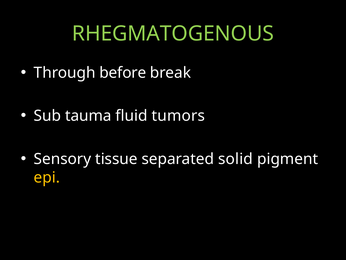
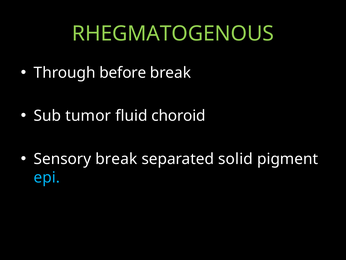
tauma: tauma -> tumor (88, 116)
tumors: tumors -> choroid (178, 116)
Sensory tissue: tissue -> break (116, 159)
epi colour: yellow -> light blue (47, 177)
